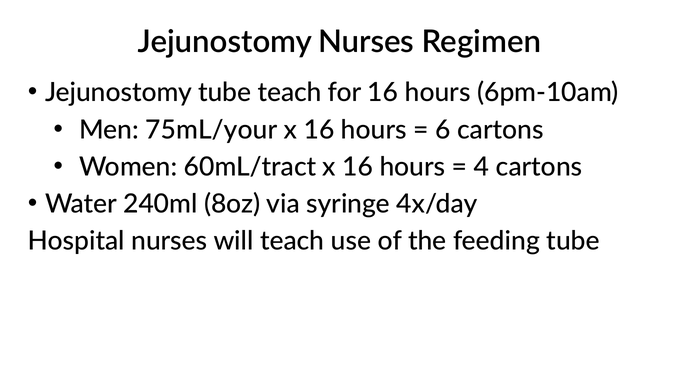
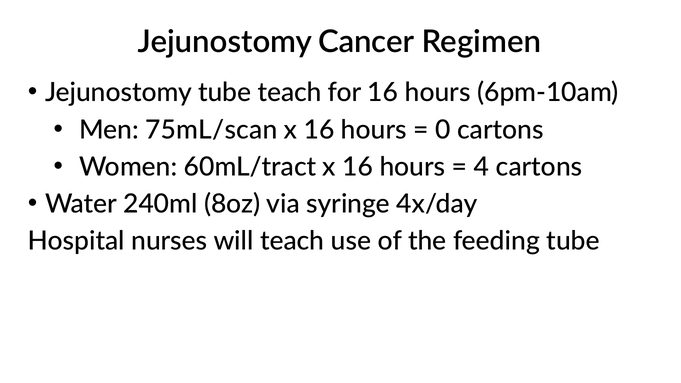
Jejunostomy Nurses: Nurses -> Cancer (366, 42)
75mL/your: 75mL/your -> 75mL/scan (211, 130)
6: 6 -> 0 (443, 130)
